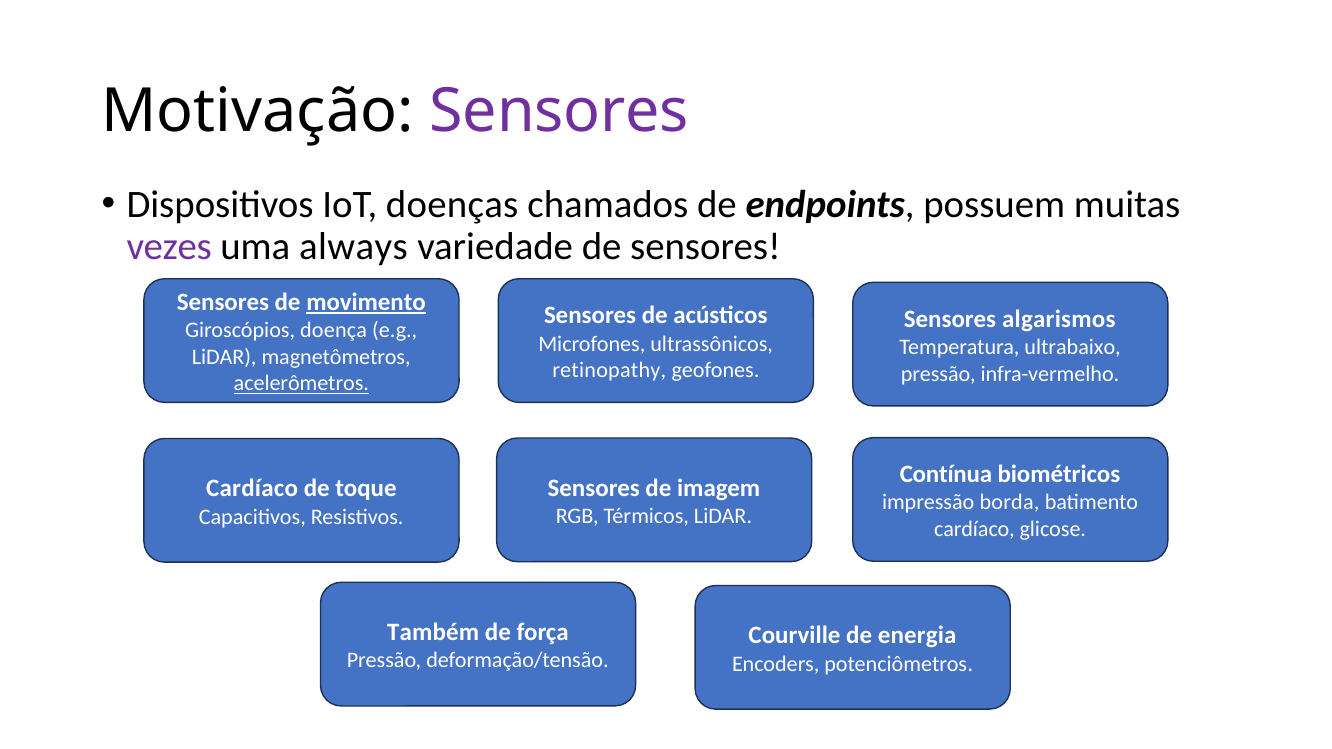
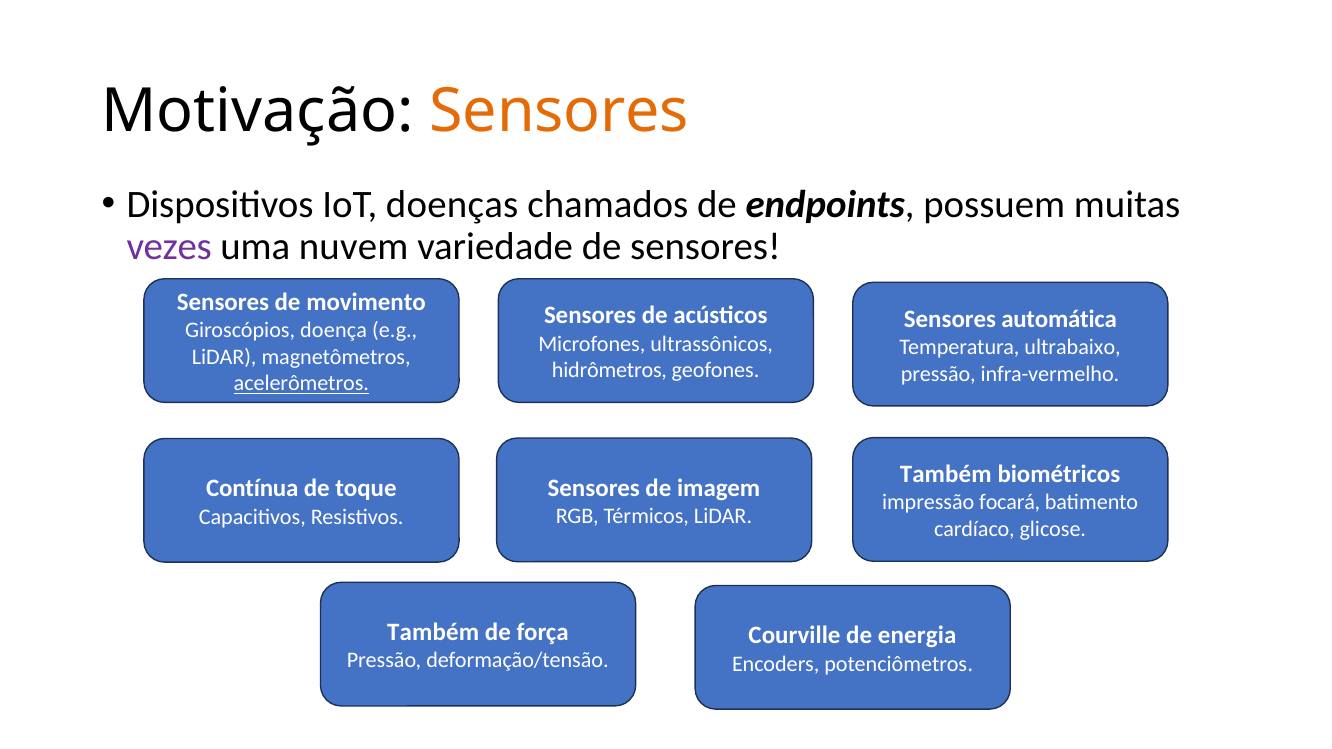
Sensores colour: purple -> orange (559, 112)
always: always -> nuvem (354, 246)
movimento underline: present -> none (366, 302)
algarismos: algarismos -> automática (1059, 319)
retinopathy: retinopathy -> hidrômetros (609, 370)
Contínua: Contínua -> Também (946, 475)
Cardíaco: Cardíaco -> Contínua (252, 489)
borda: borda -> focará (1010, 503)
